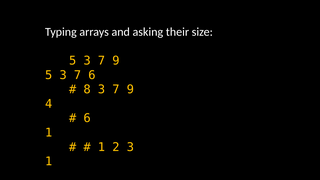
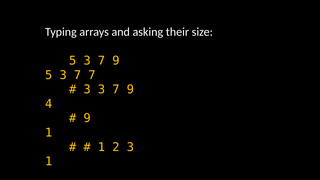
7 6: 6 -> 7 (92, 75)
8: 8 -> 3 (87, 89)
6: 6 -> 9 (87, 118)
